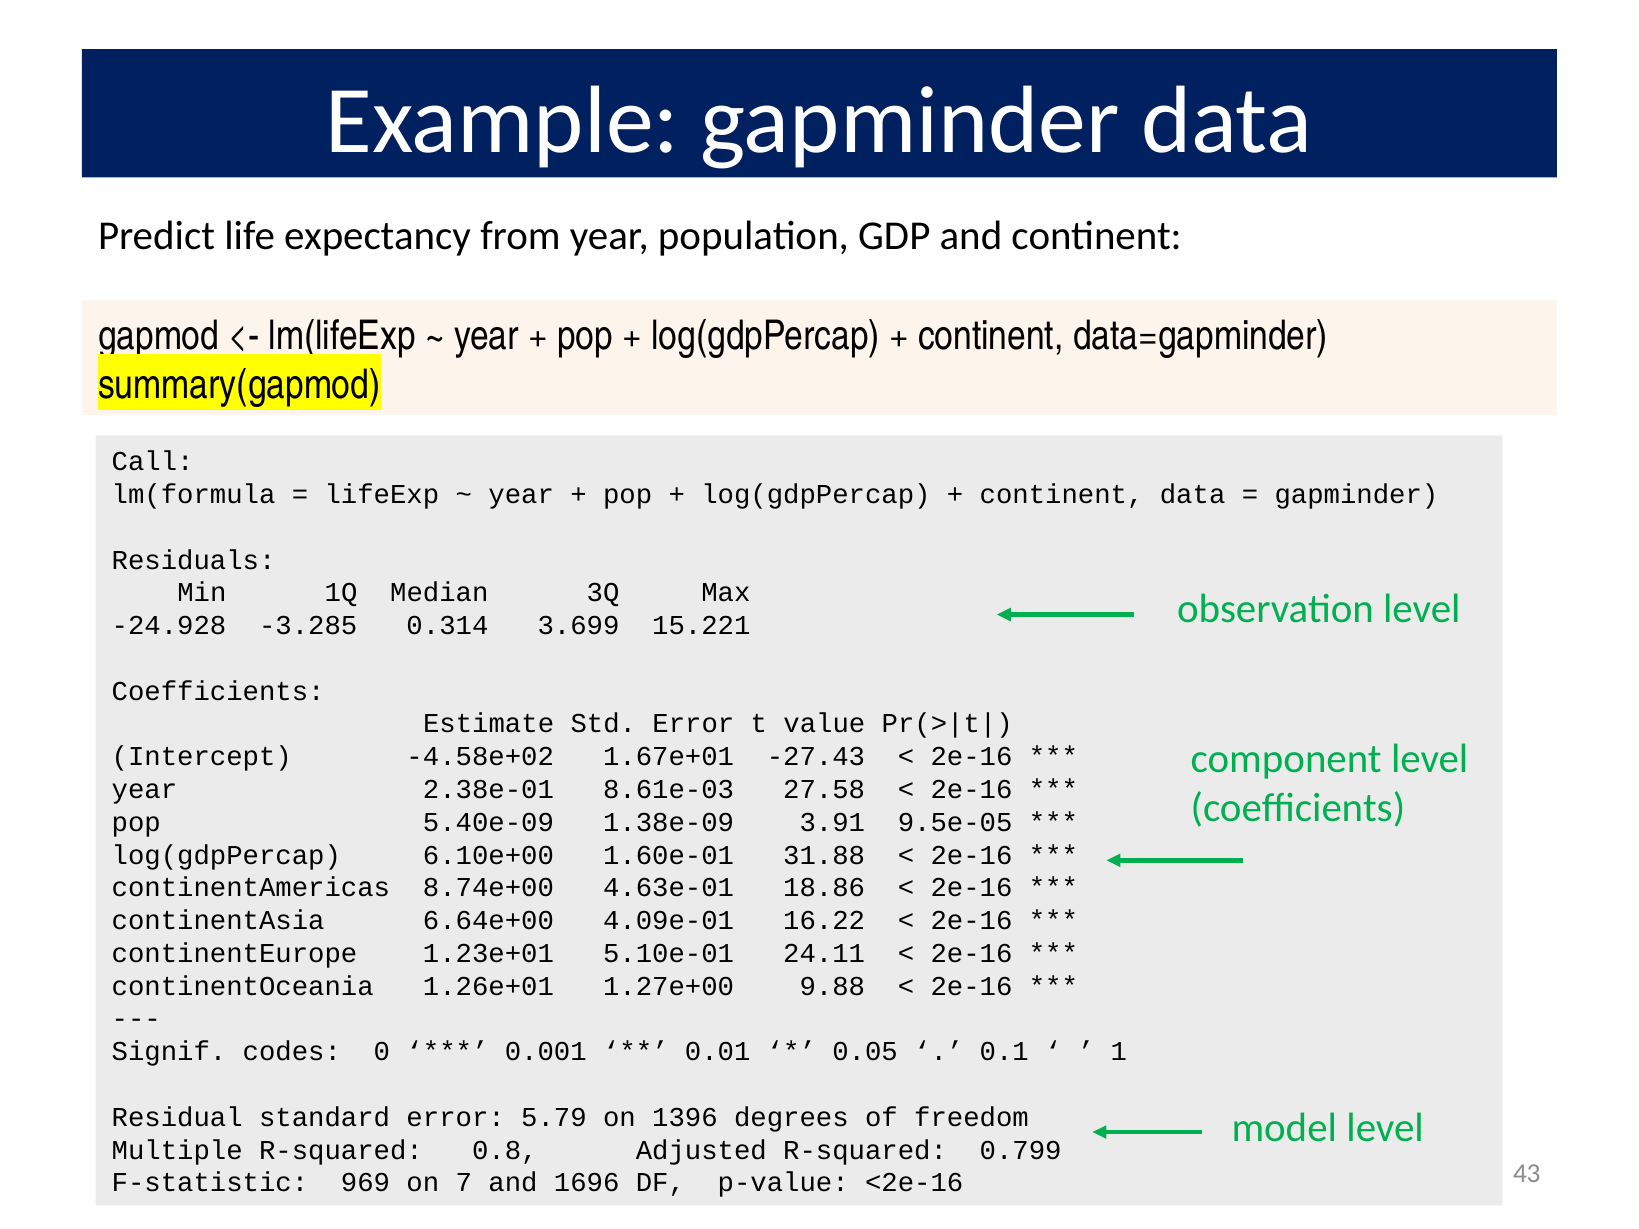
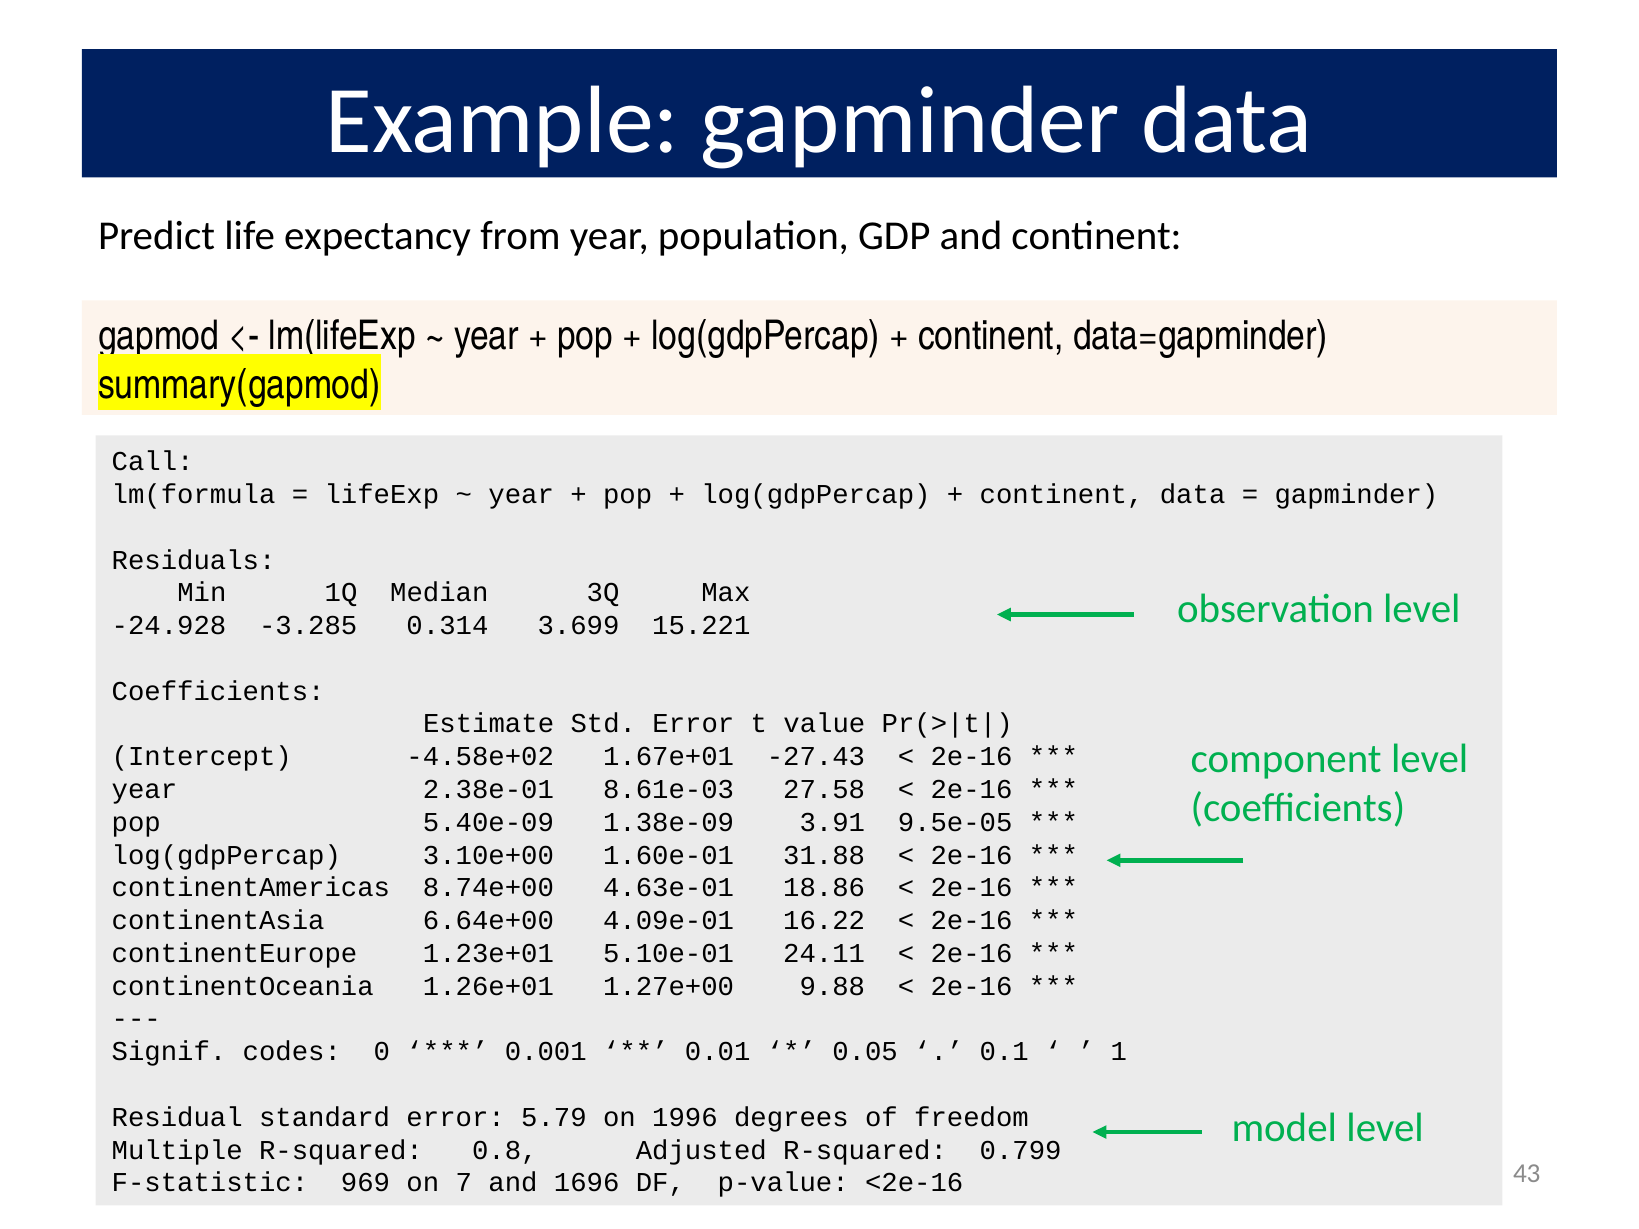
6.10e+00: 6.10e+00 -> 3.10e+00 (488, 855)
1396: 1396 -> 1996 (685, 1117)
